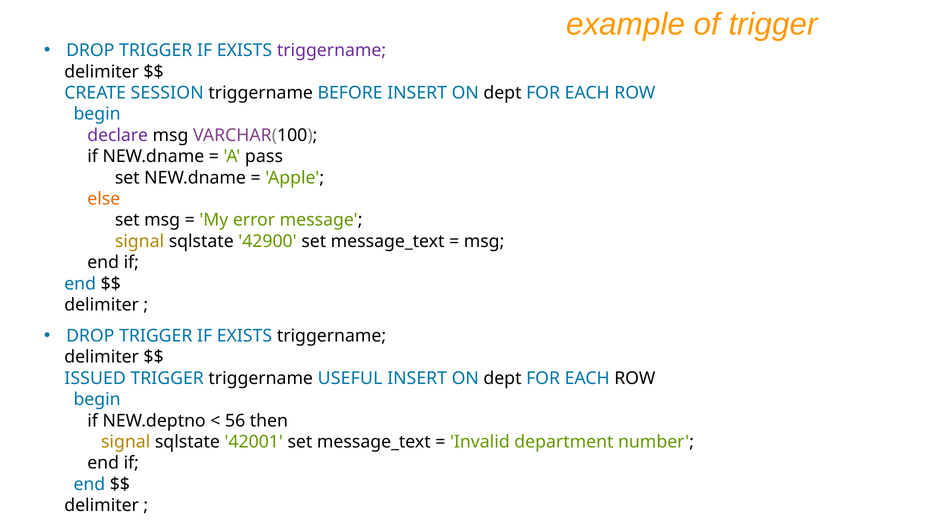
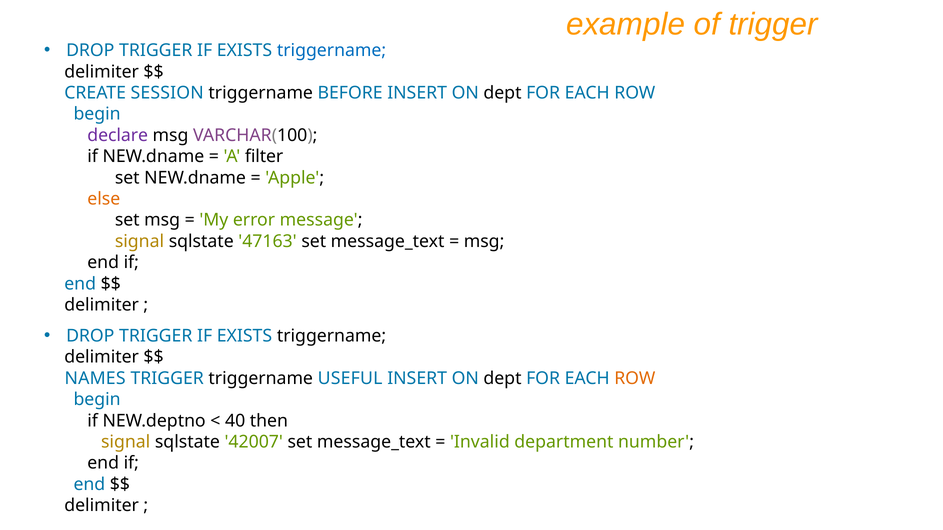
triggername colour: purple -> blue (332, 51)
pass: pass -> filter (264, 157)
42900: 42900 -> 47163 (268, 242)
ISSUED: ISSUED -> NAMES (95, 379)
ROW colour: black -> orange (635, 379)
56: 56 -> 40 (235, 421)
42001: 42001 -> 42007 (254, 442)
